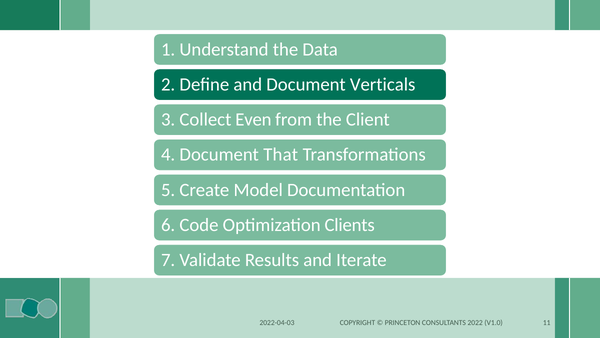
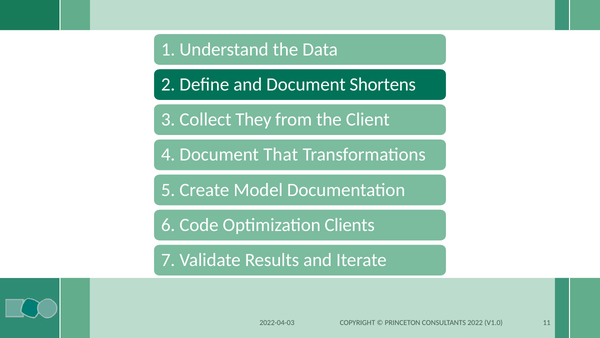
Verticals: Verticals -> Shortens (383, 84)
Even: Even -> They (253, 119)
